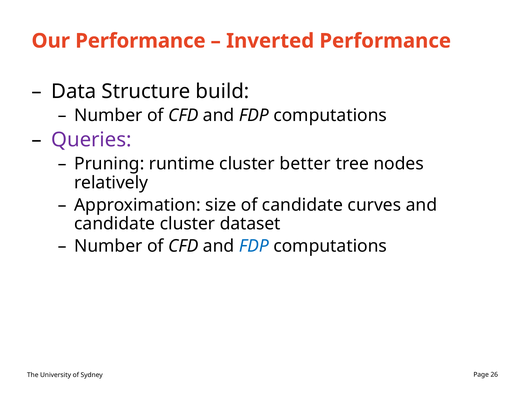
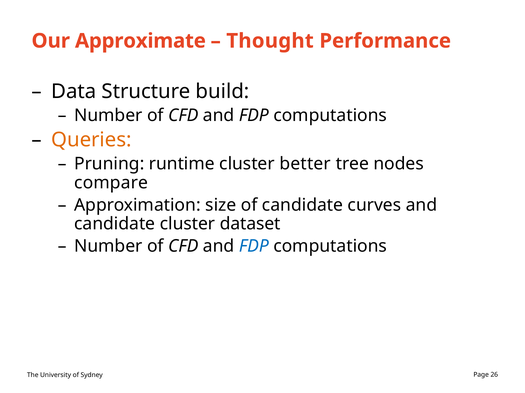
Our Performance: Performance -> Approximate (140, 41)
Inverted: Inverted -> Thought (270, 41)
Queries colour: purple -> orange (91, 140)
relatively: relatively -> compare (111, 183)
